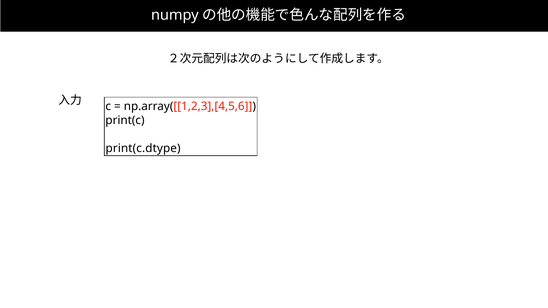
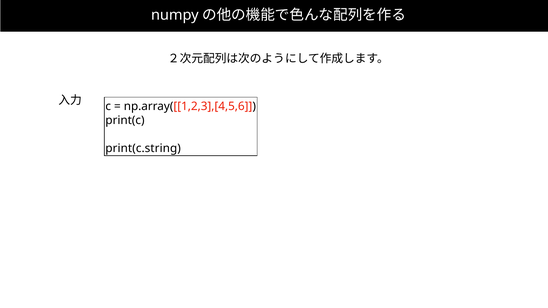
print(c.dtype: print(c.dtype -> print(c.string (143, 148)
